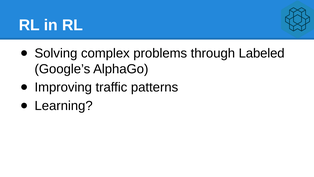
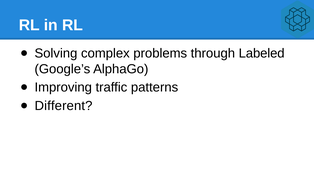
Learning: Learning -> Different (64, 105)
